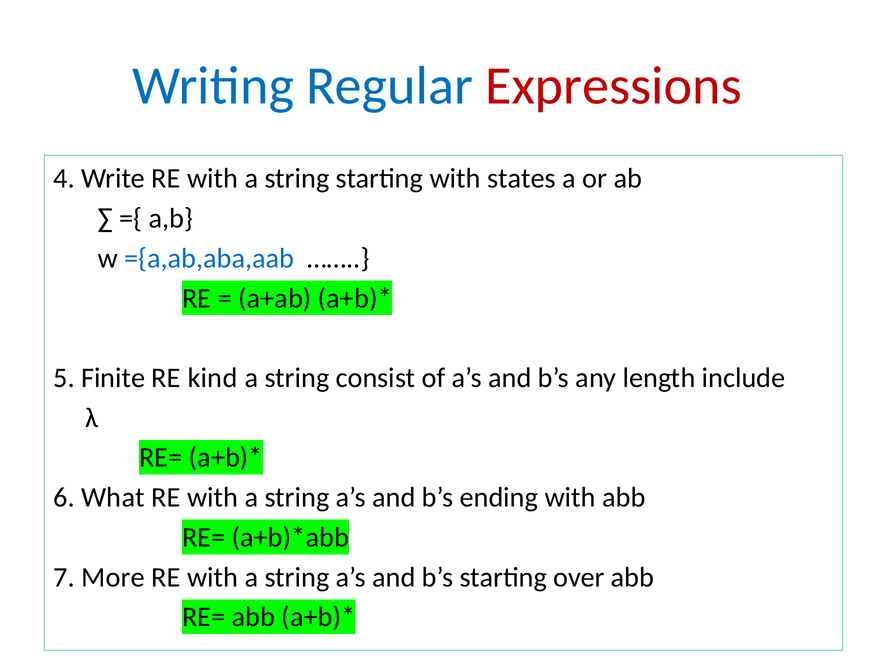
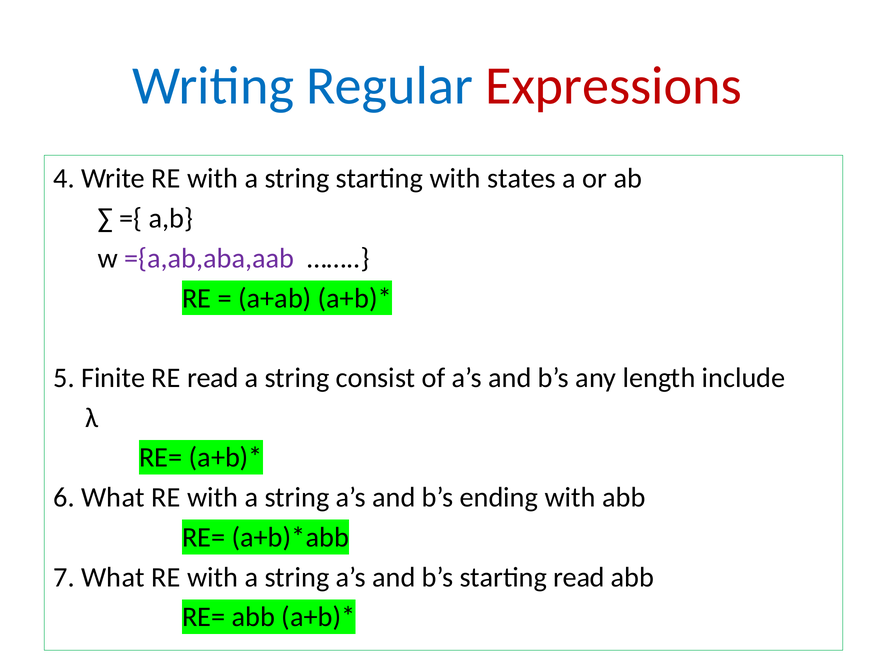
={a,ab,aba,aab colour: blue -> purple (209, 258)
RE kind: kind -> read (213, 378)
7 More: More -> What (113, 577)
starting over: over -> read (579, 577)
